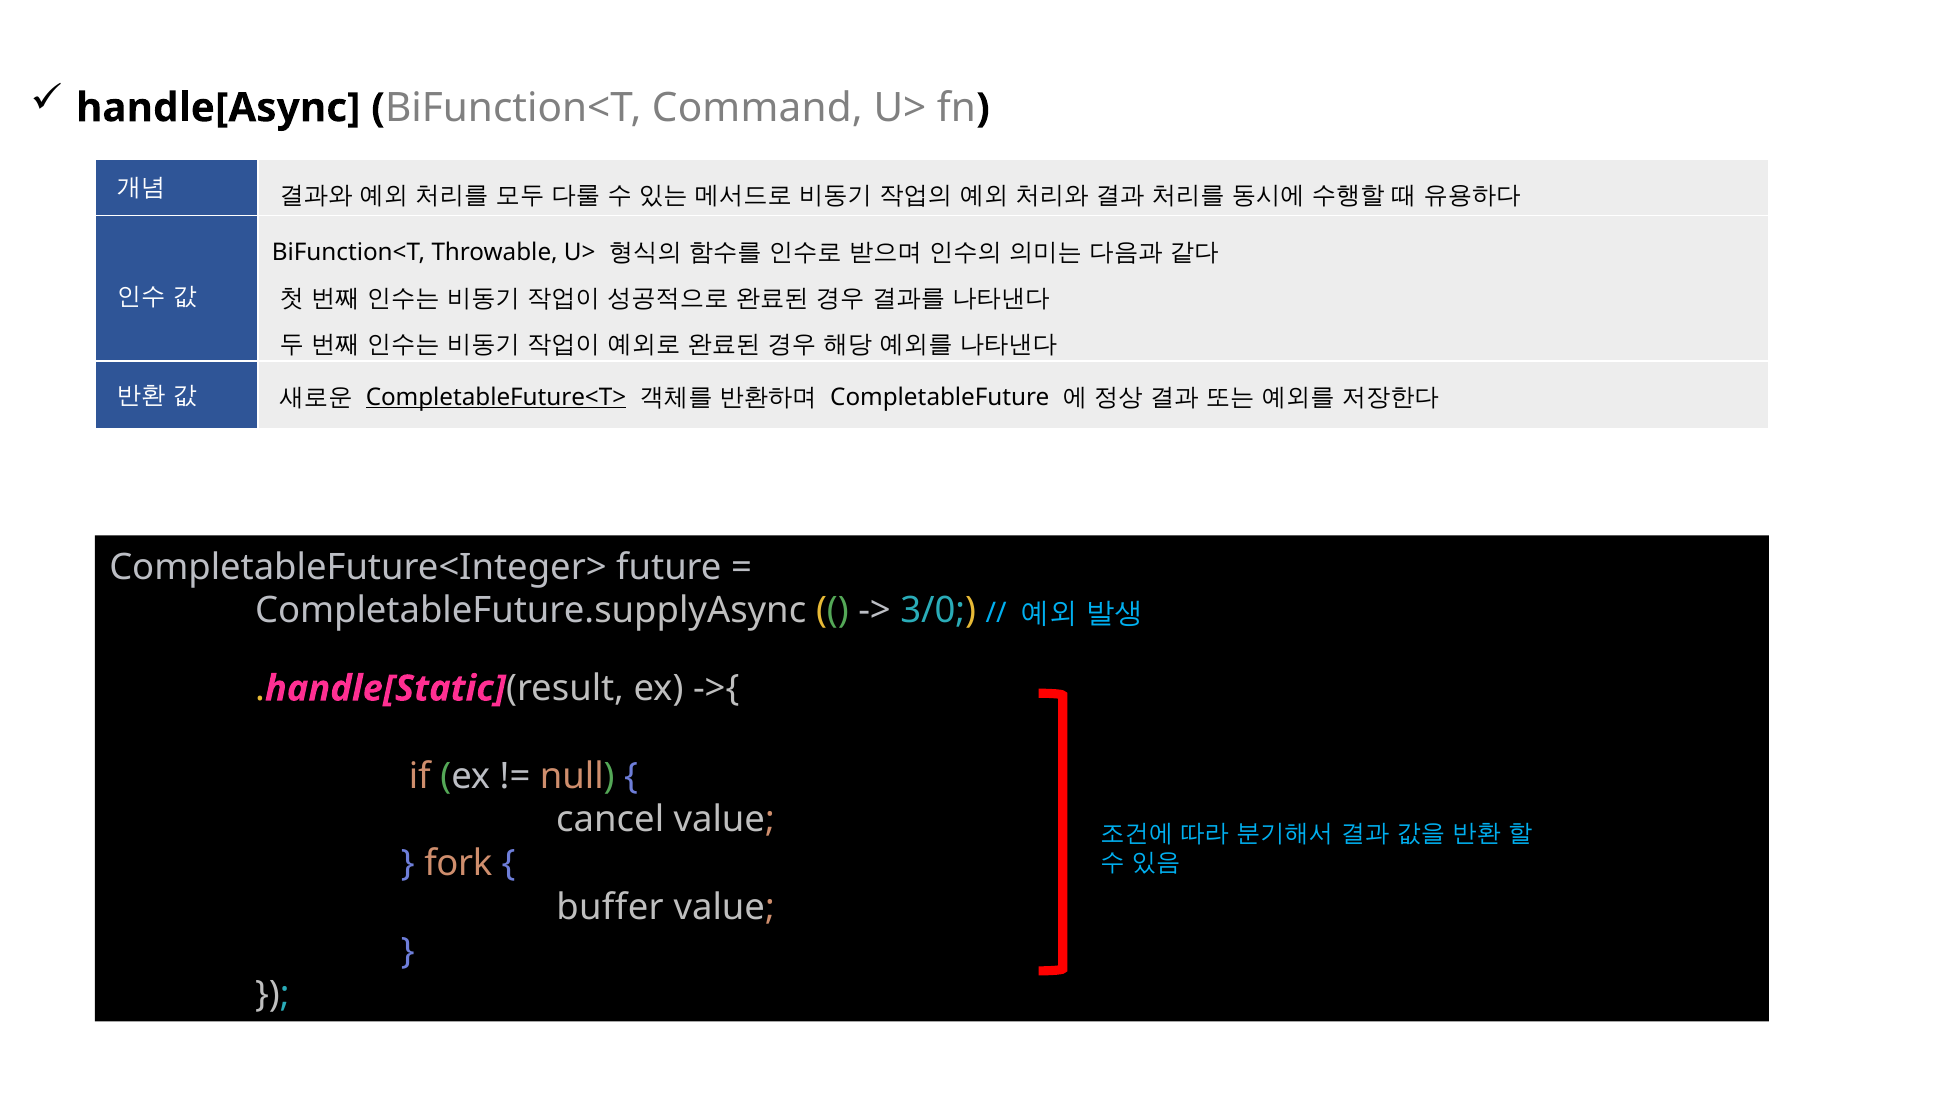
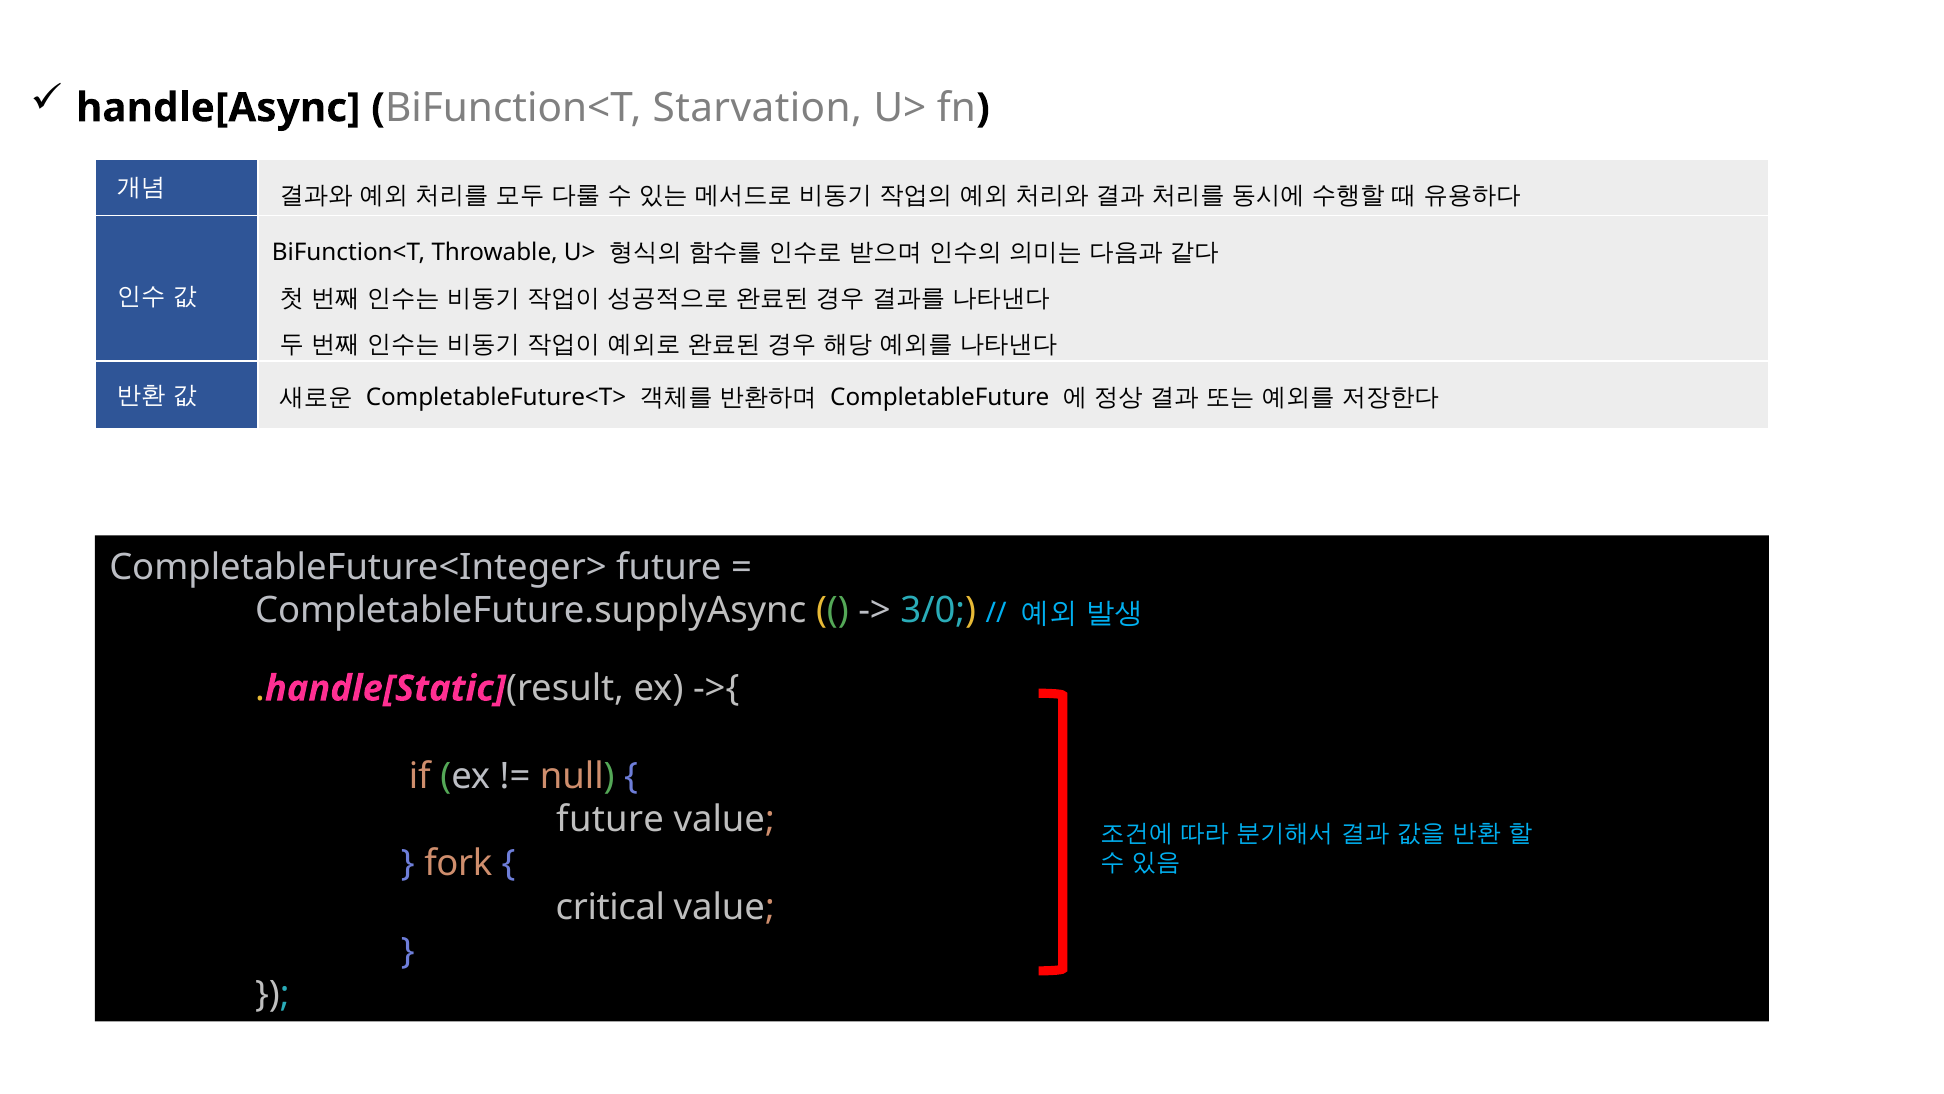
Command: Command -> Starvation (757, 108)
CompletableFuture<T> underline: present -> none (496, 397)
cancel: cancel -> future (610, 819)
buffer: buffer -> critical (610, 907)
